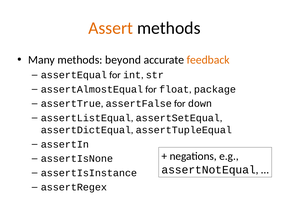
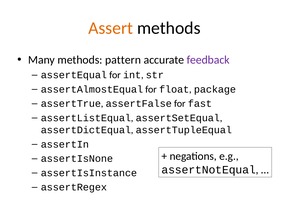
beyond: beyond -> pattern (123, 60)
feedback colour: orange -> purple (208, 60)
down: down -> fast (200, 104)
